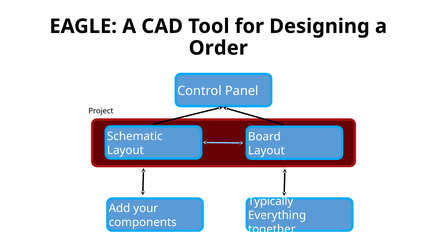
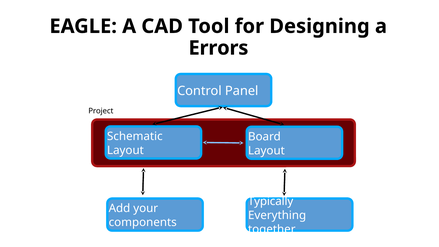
Order: Order -> Errors (218, 48)
